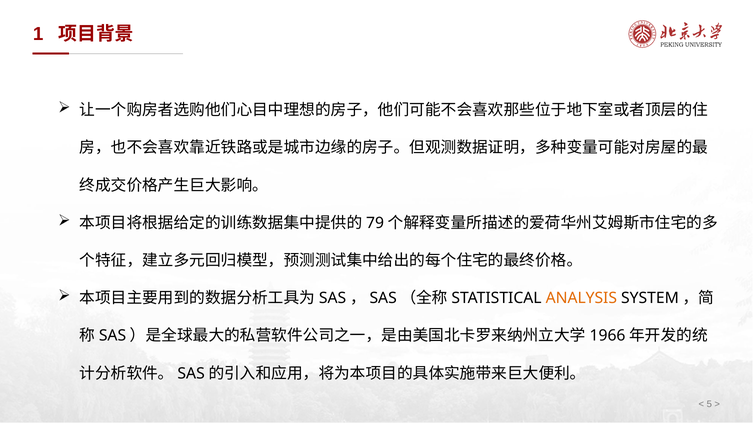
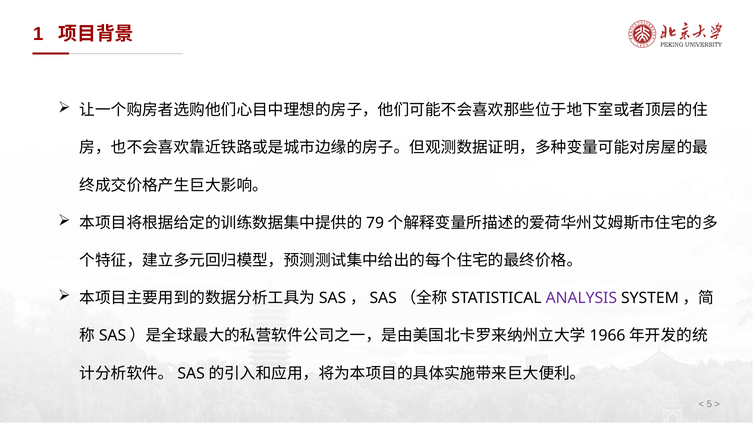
ANALYSIS colour: orange -> purple (581, 299)
